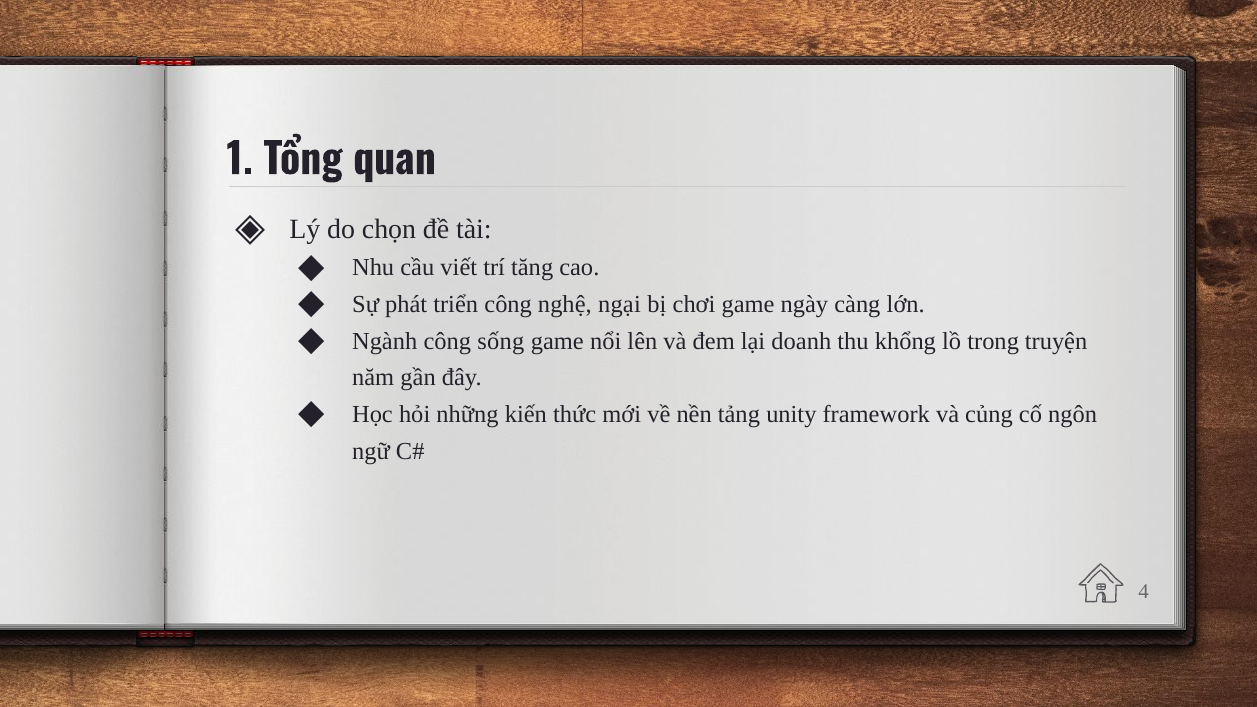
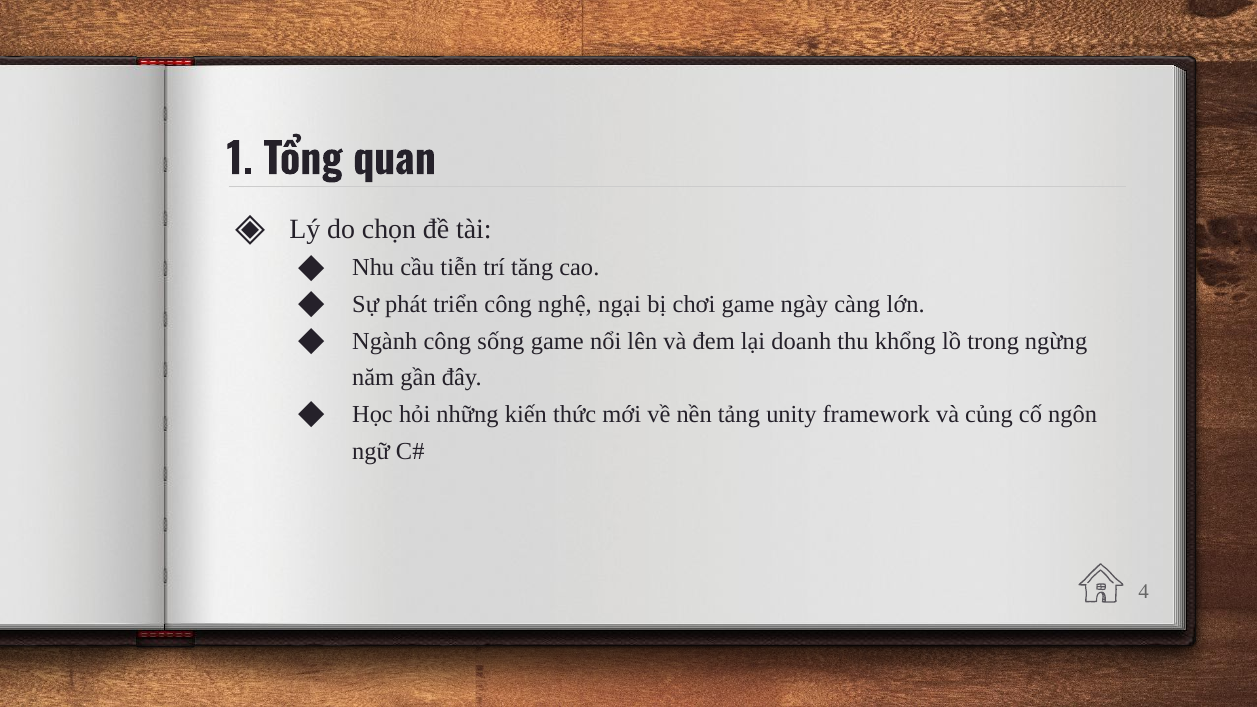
viết: viết -> tiễn (459, 268)
truyện: truyện -> ngừng (1056, 341)
